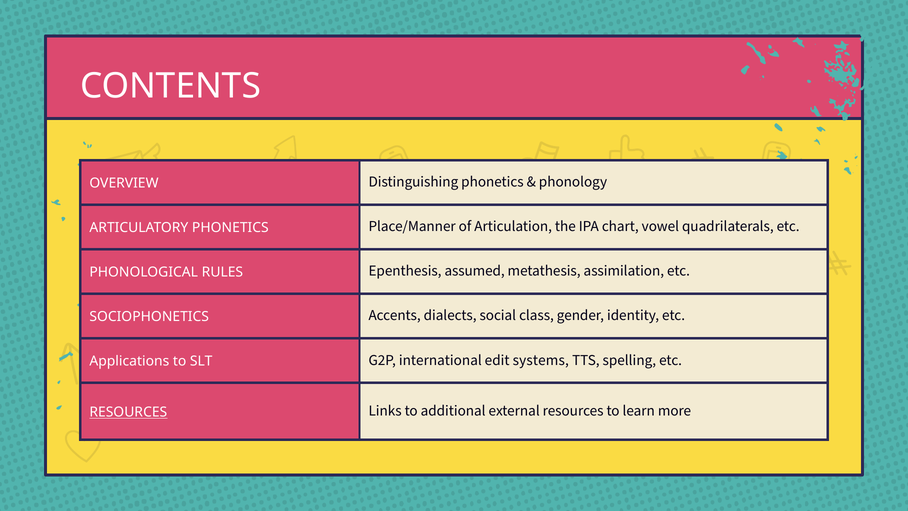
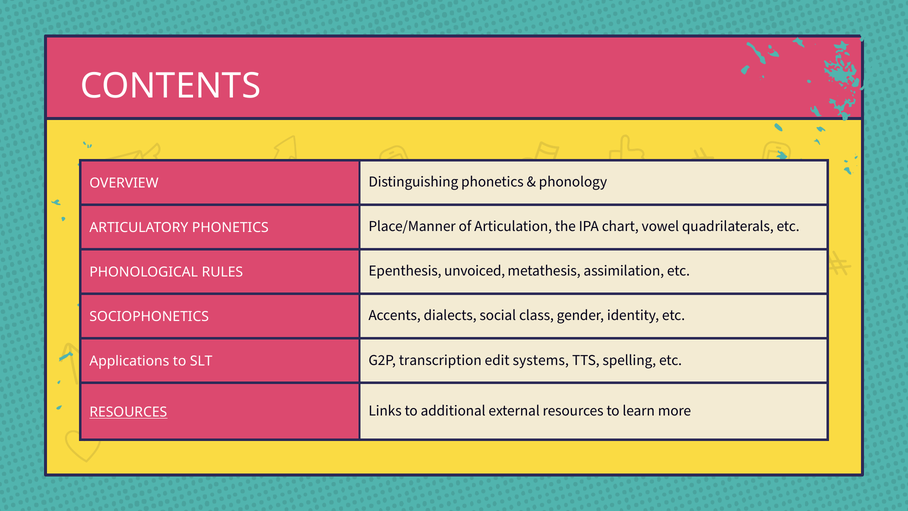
assumed: assumed -> unvoiced (475, 271)
international: international -> transcription (440, 360)
